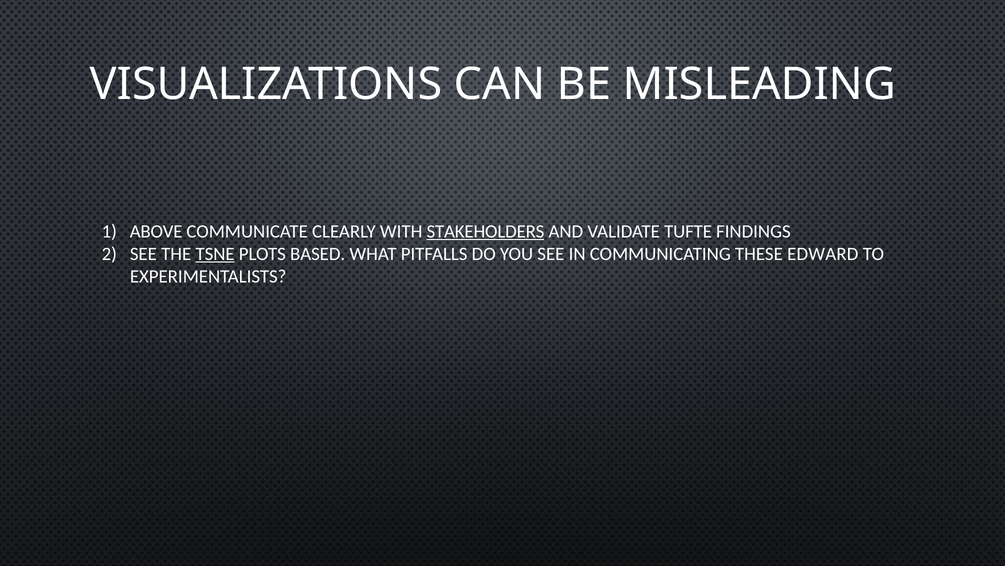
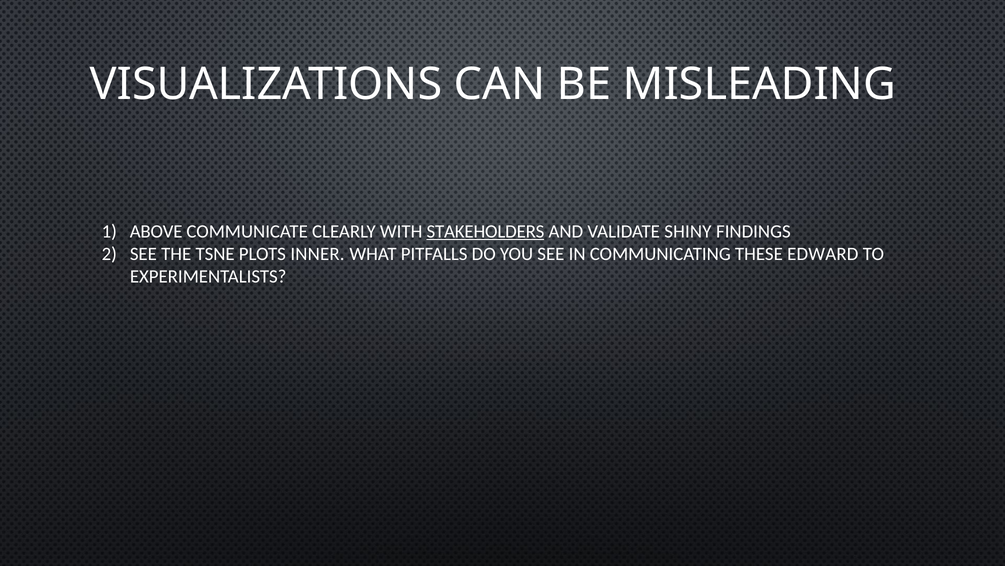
TUFTE: TUFTE -> SHINY (688, 231)
TSNE underline: present -> none (215, 254)
BASED: BASED -> INNER (318, 254)
